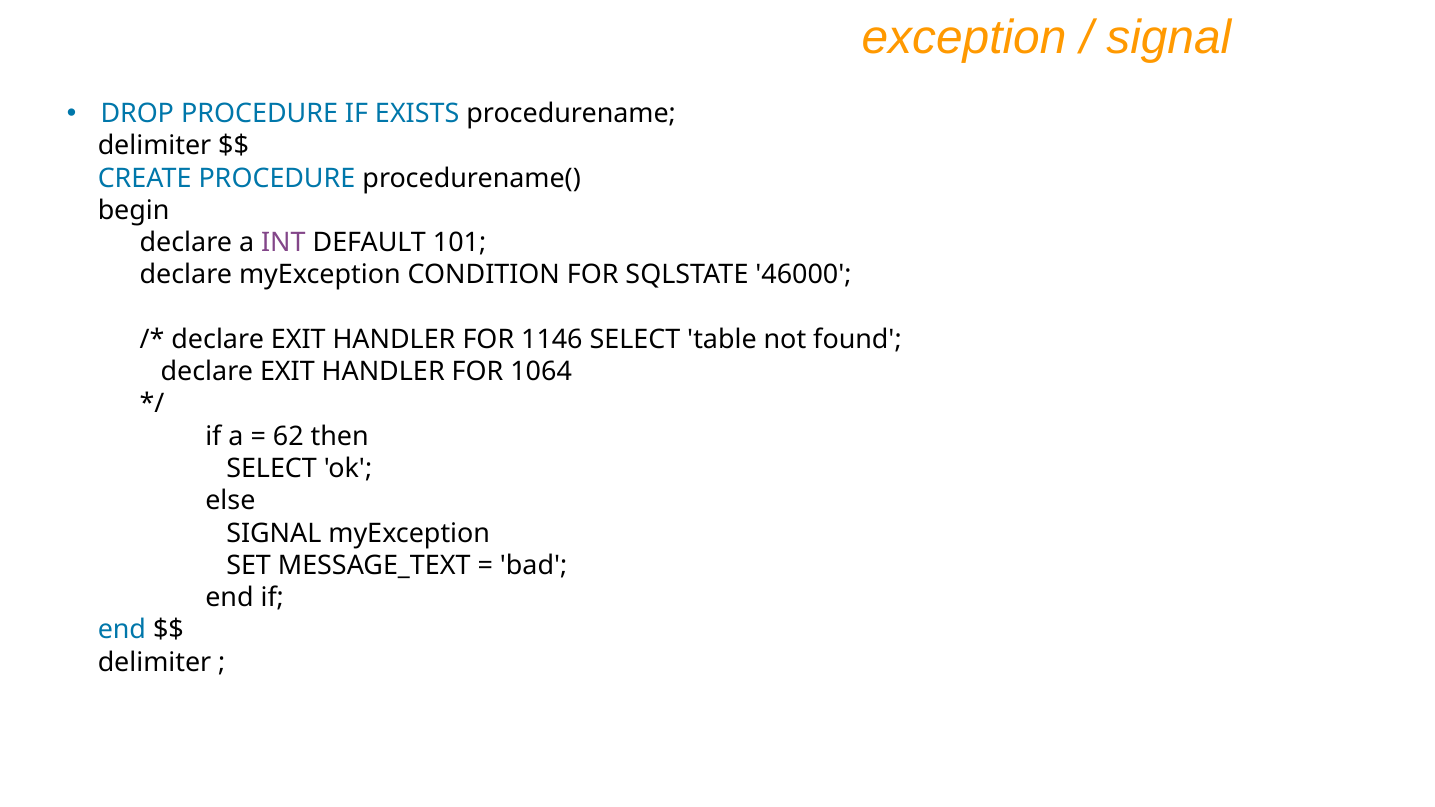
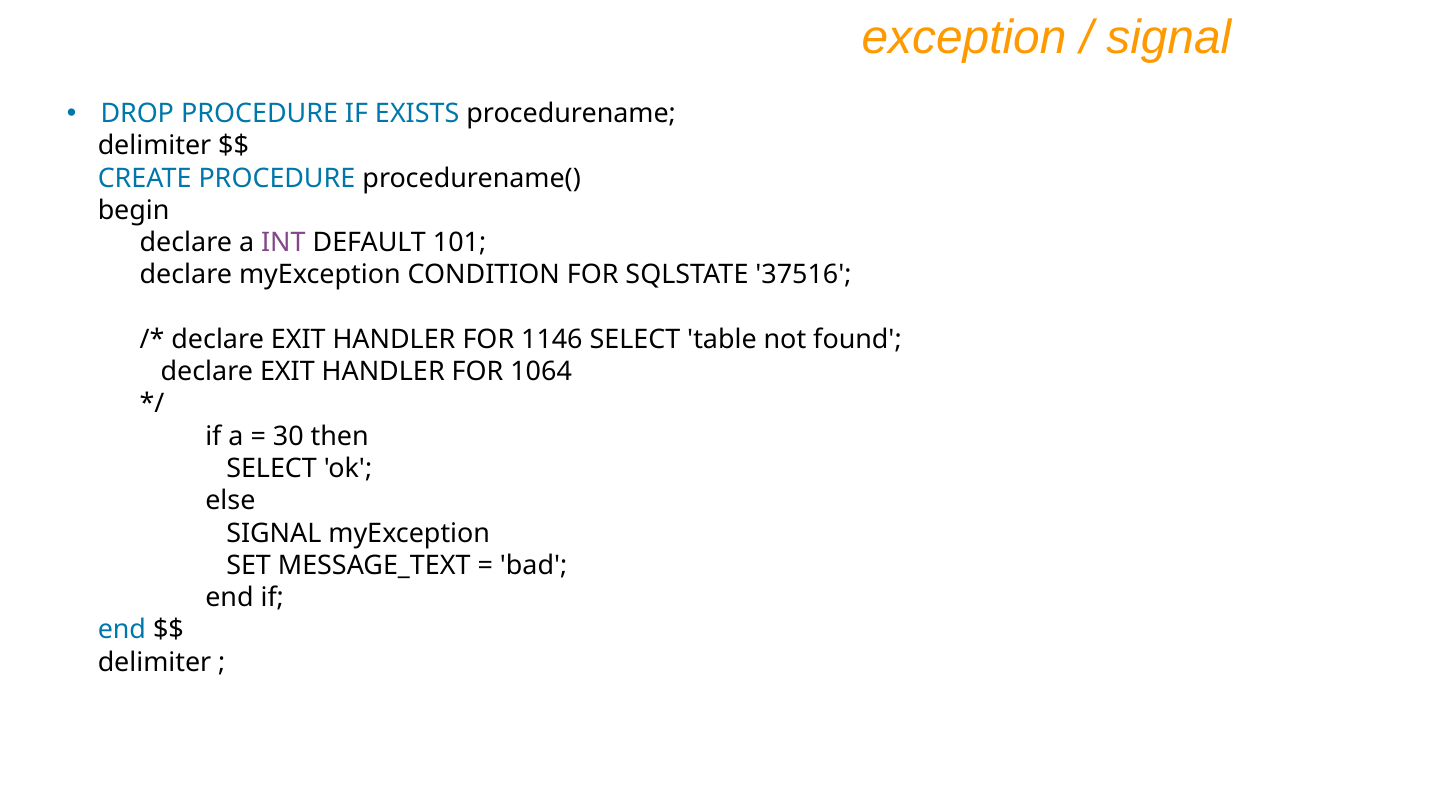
46000: 46000 -> 37516 (803, 275)
62: 62 -> 30 (288, 436)
